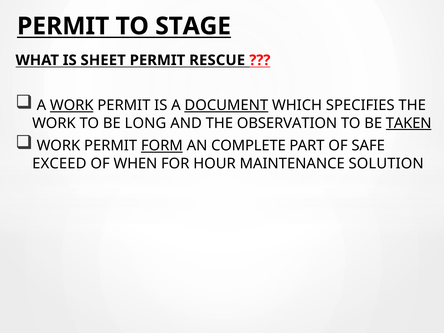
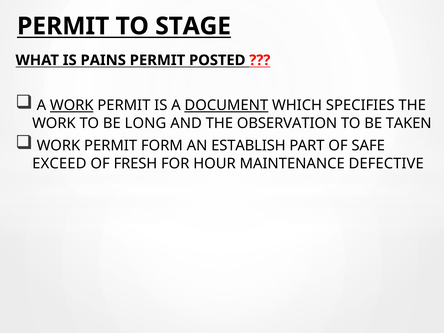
SHEET: SHEET -> PAINS (103, 60)
RESCUE: RESCUE -> POSTED (217, 60)
TAKEN underline: present -> none (409, 123)
FORM underline: present -> none (162, 146)
COMPLETE: COMPLETE -> ESTABLISH (248, 146)
WHEN: WHEN -> FRESH (135, 163)
SOLUTION: SOLUTION -> DEFECTIVE (386, 163)
